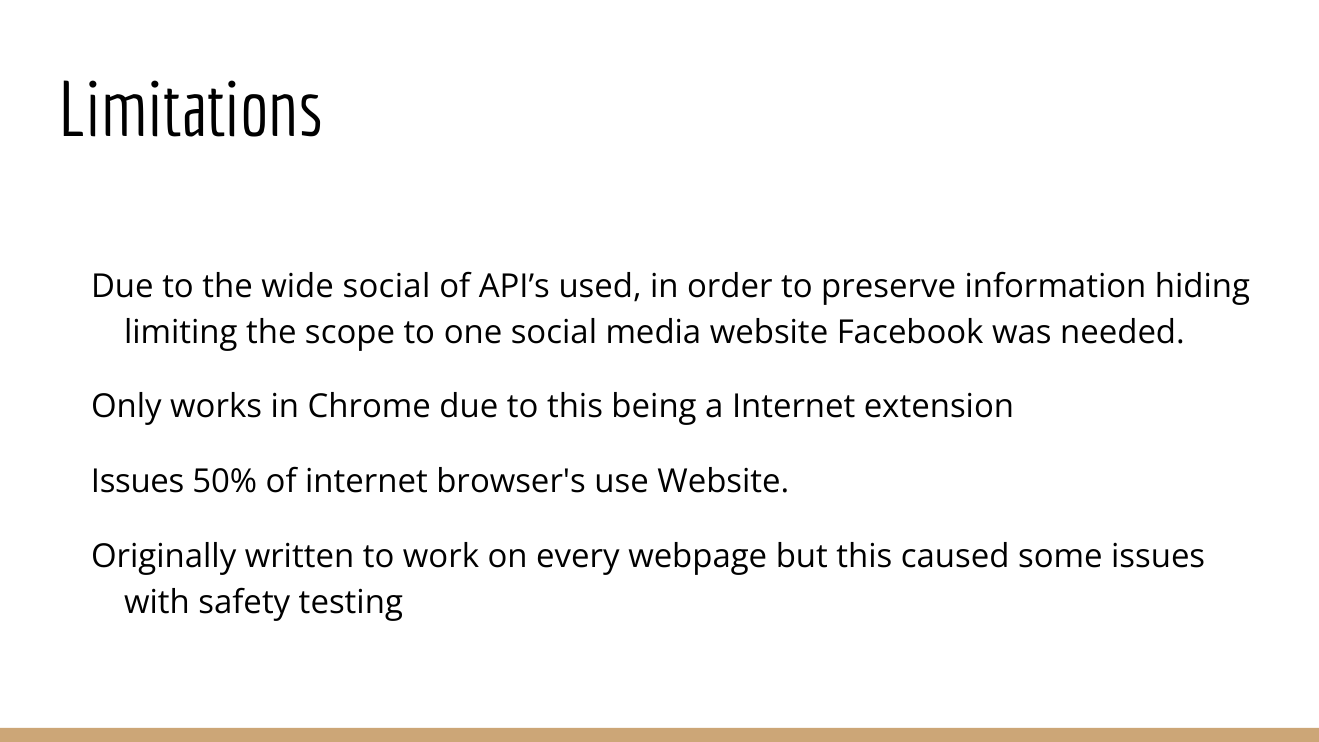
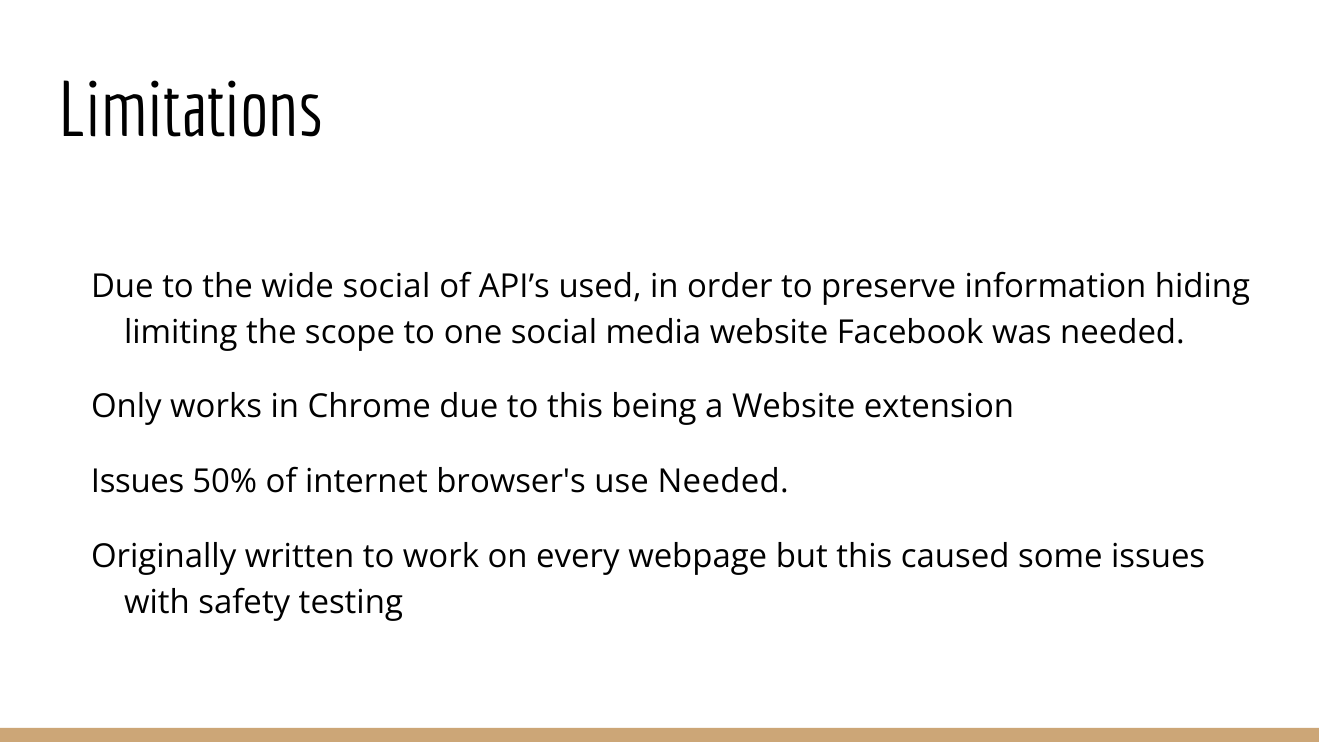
a Internet: Internet -> Website (794, 407)
use Website: Website -> Needed (723, 482)
